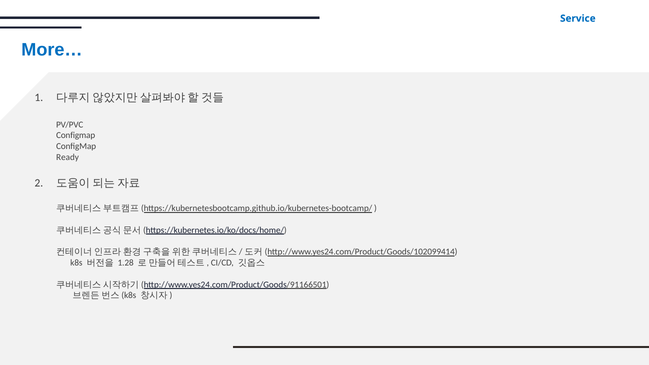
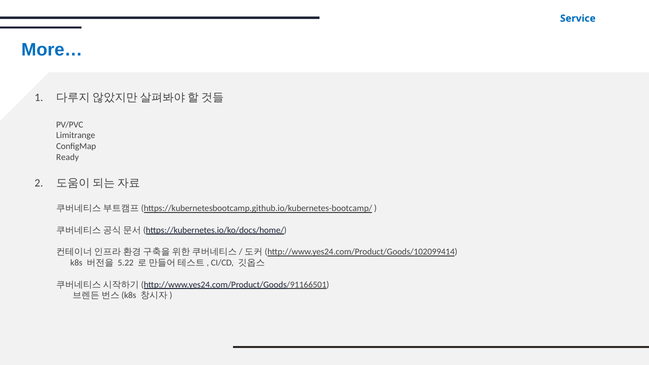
Configmap: Configmap -> Limitrange (76, 135)
1.28: 1.28 -> 5.22 (126, 263)
